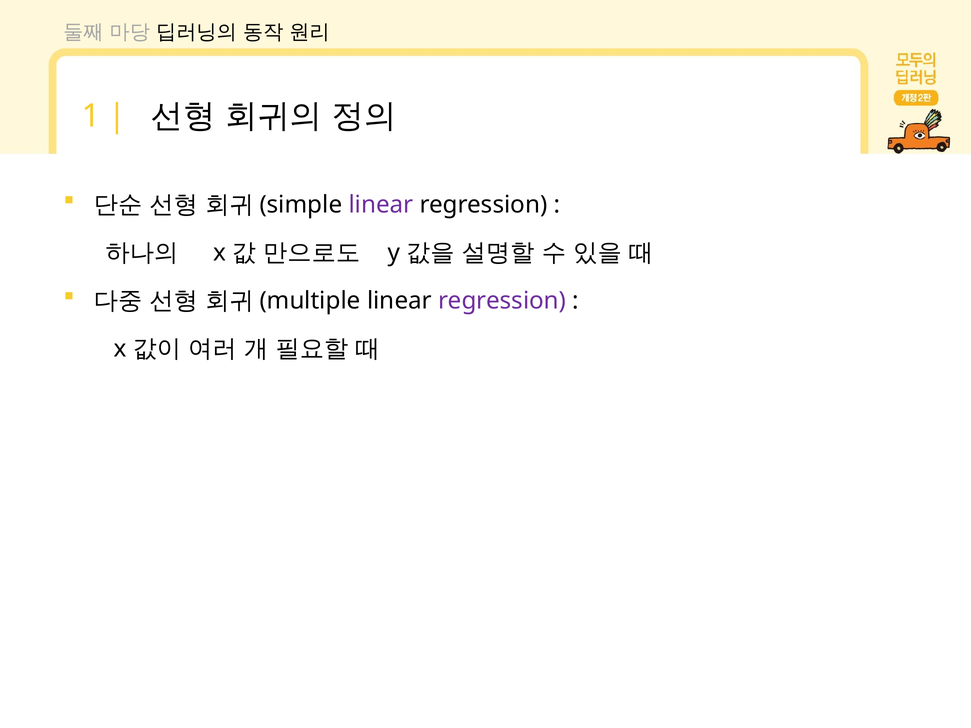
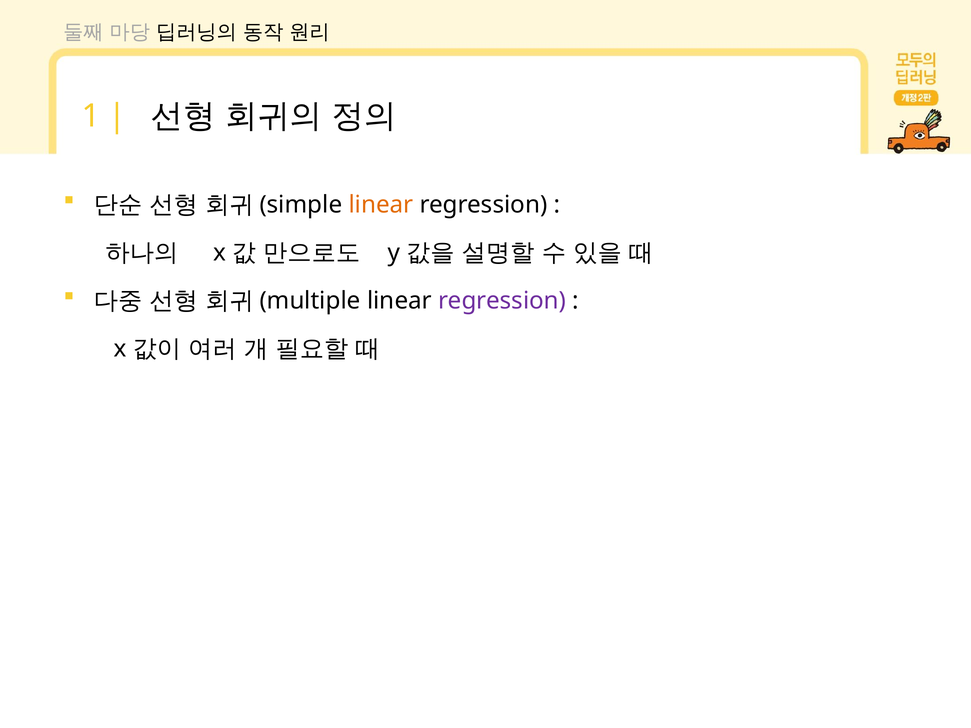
linear colour: purple -> orange (381, 205)
